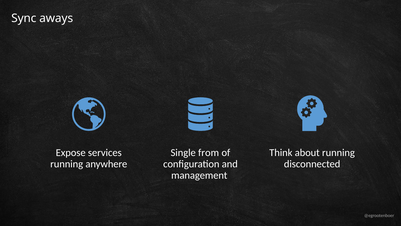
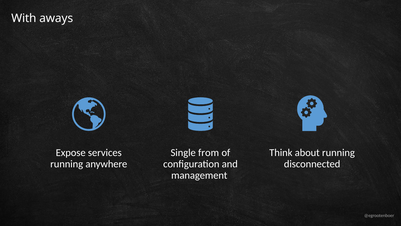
Sync: Sync -> With (24, 18)
